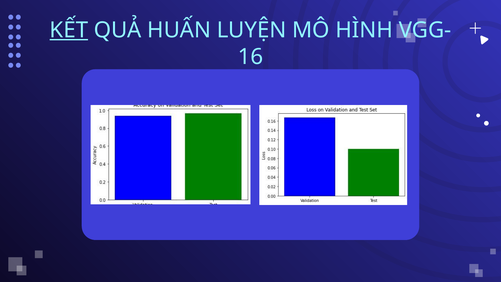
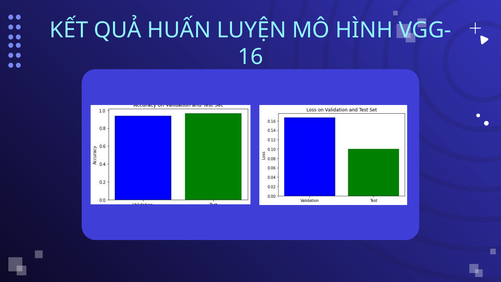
KẾT underline: present -> none (69, 30)
